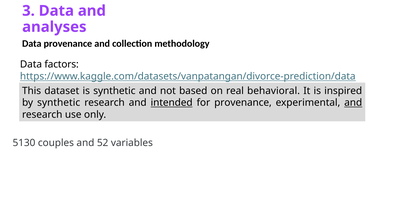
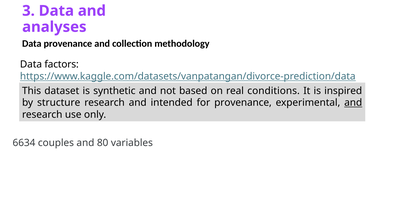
behavioral: behavioral -> conditions (274, 91)
by synthetic: synthetic -> structure (59, 103)
intended underline: present -> none (172, 103)
5130: 5130 -> 6634 (24, 143)
52: 52 -> 80 (103, 143)
